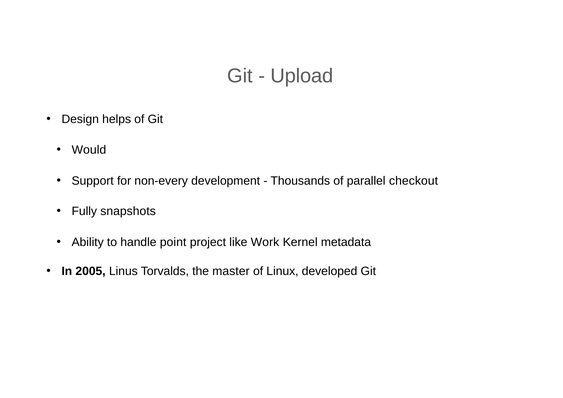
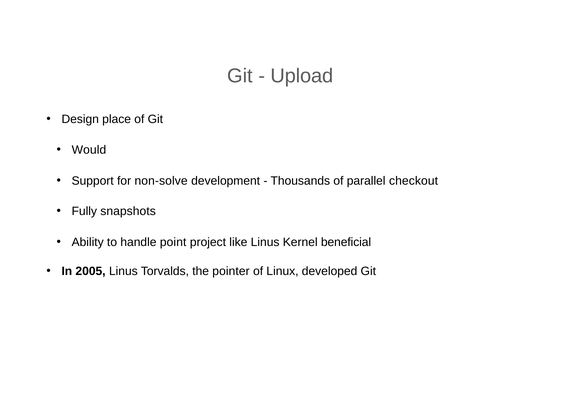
helps: helps -> place (117, 119)
non-every: non-every -> non-solve (161, 181)
like Work: Work -> Linus (265, 242)
metadata: metadata -> beneficial (346, 242)
master: master -> pointer (231, 271)
